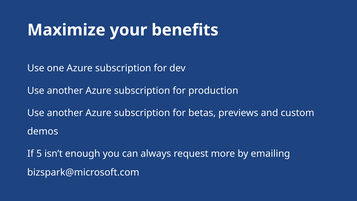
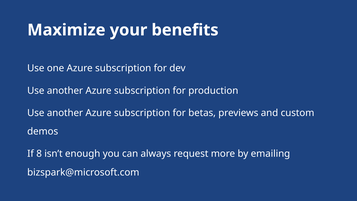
5: 5 -> 8 (39, 154)
